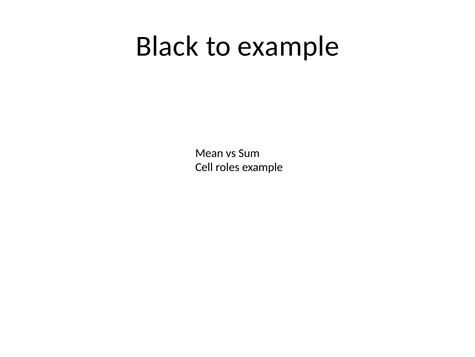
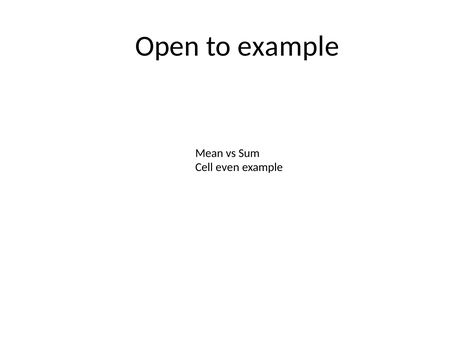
Black: Black -> Open (167, 46)
roles: roles -> even (227, 167)
